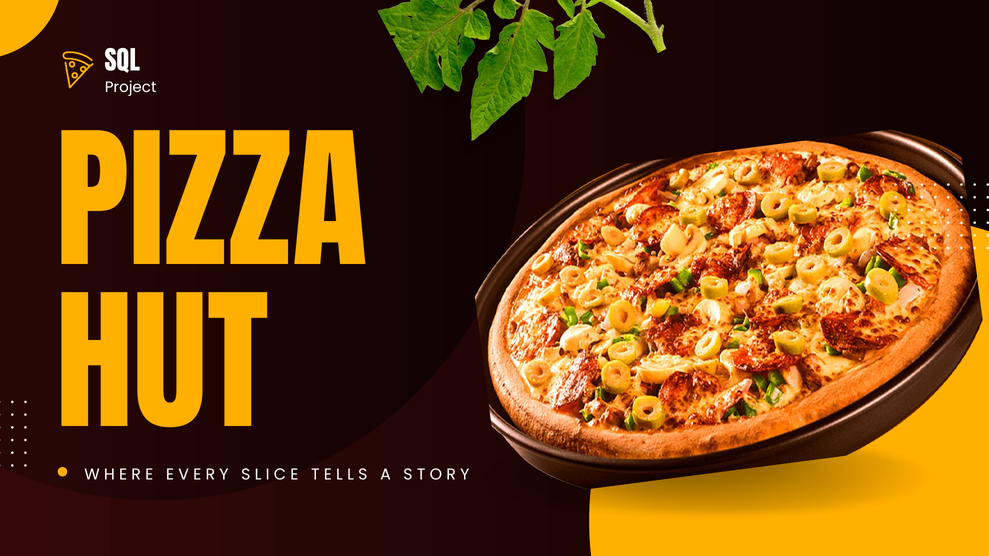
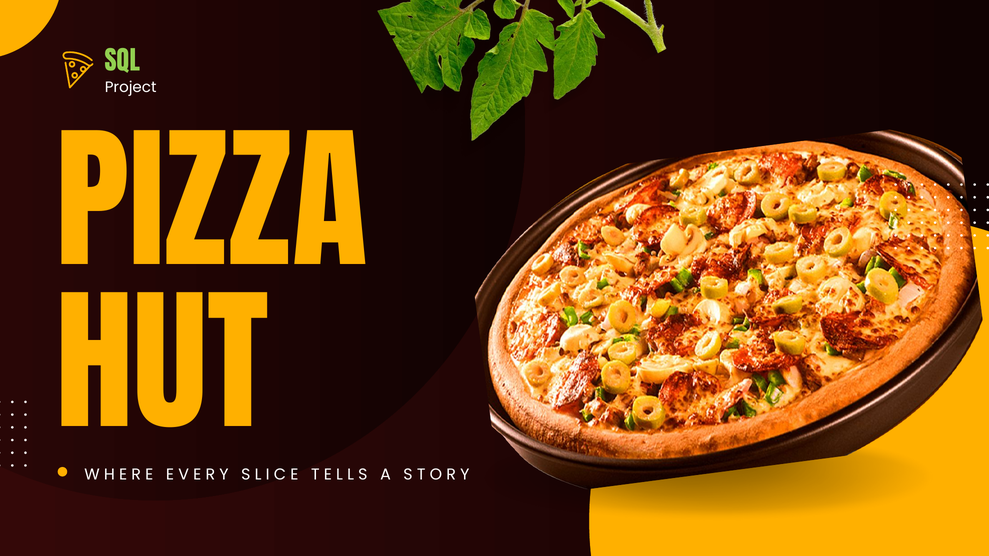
SQL colour: white -> light green (122, 62)
